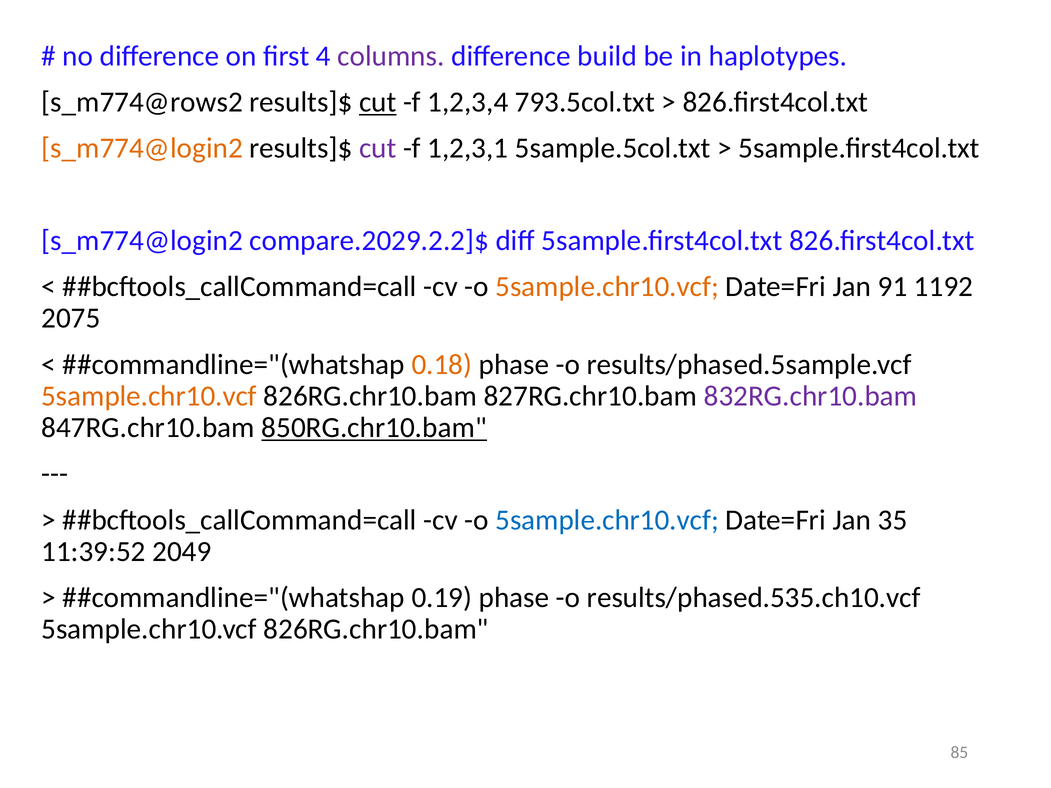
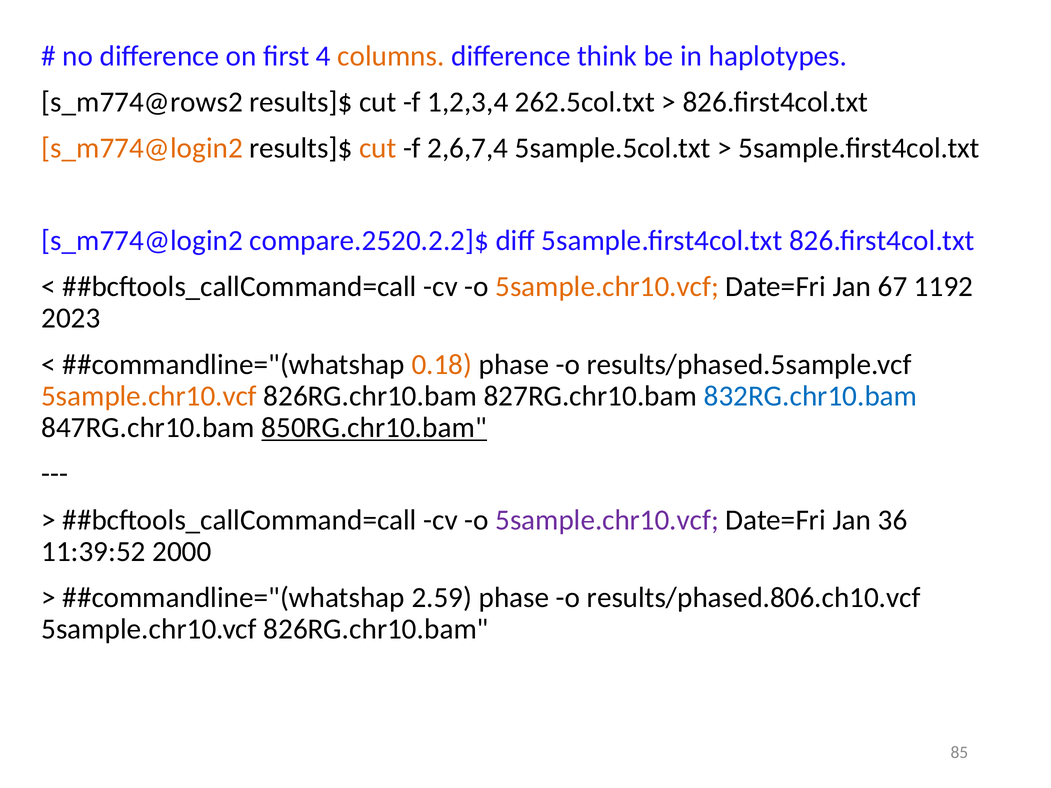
columns colour: purple -> orange (391, 56)
build: build -> think (607, 56)
cut underline: present -> none (378, 102)
793.5col.txt: 793.5col.txt -> 262.5col.txt (585, 102)
cut colour: purple -> orange (378, 148)
1,2,3,1: 1,2,3,1 -> 2,6,7,4 (468, 148)
compare.2029.2.2]$: compare.2029.2.2]$ -> compare.2520.2.2]$ (369, 241)
91: 91 -> 67 (893, 287)
2075: 2075 -> 2023 (71, 318)
832RG.chr10.bam colour: purple -> blue (810, 396)
5sample.chr10.vcf colour: blue -> purple (607, 520)
35: 35 -> 36 (893, 520)
2049: 2049 -> 2000 (182, 552)
0.19: 0.19 -> 2.59 (442, 598)
results/phased.535.ch10.vcf: results/phased.535.ch10.vcf -> results/phased.806.ch10.vcf (754, 598)
